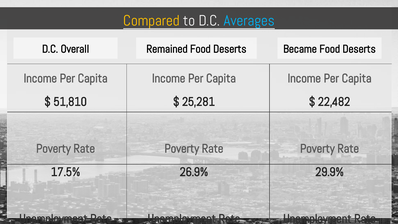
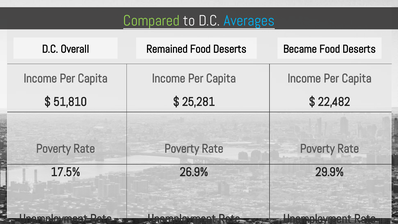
Compared colour: yellow -> light green (151, 21)
